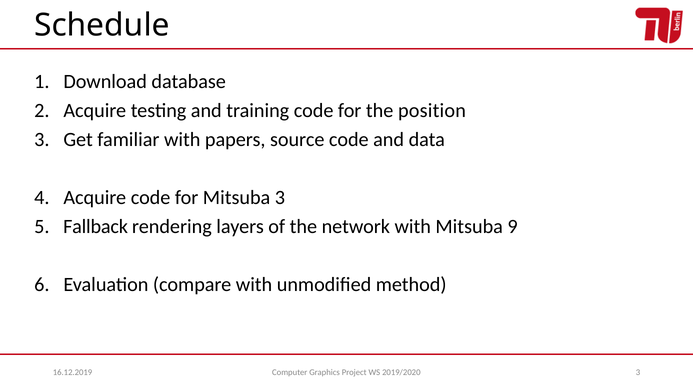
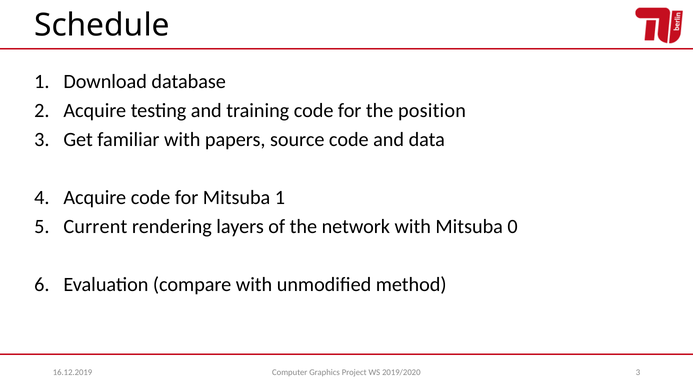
Mitsuba 3: 3 -> 1 (280, 198)
Fallback: Fallback -> Current (95, 227)
9: 9 -> 0 (513, 227)
